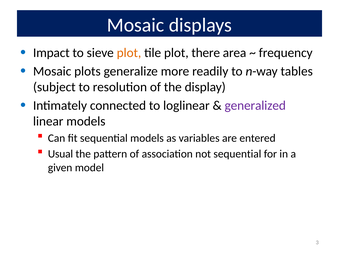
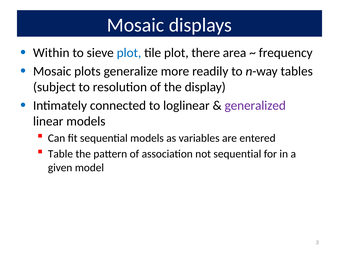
Impact: Impact -> Within (51, 53)
plot colour: orange -> blue (129, 53)
Usual: Usual -> Table (60, 154)
